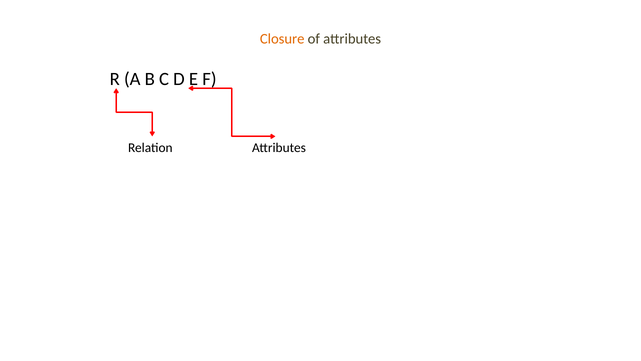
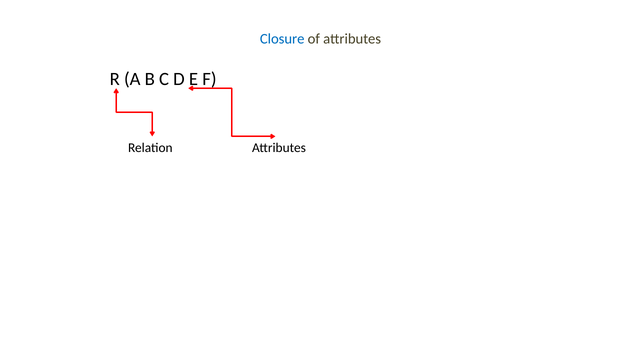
Closure colour: orange -> blue (282, 39)
